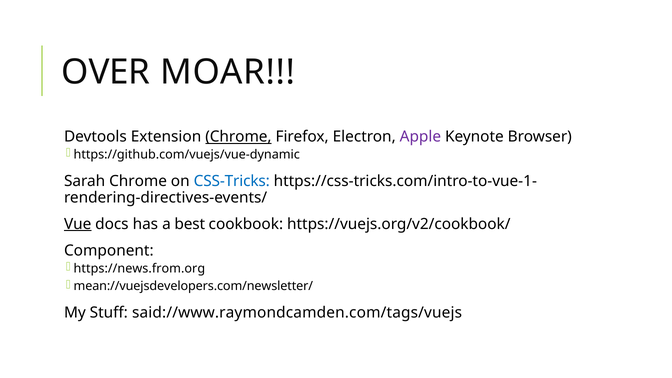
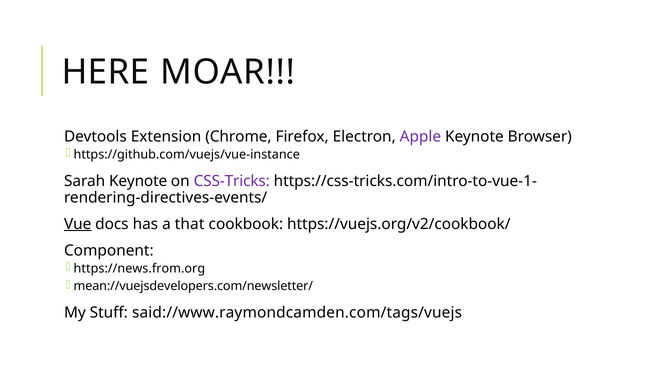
OVER: OVER -> HERE (106, 72)
Chrome underline: present -> none (238, 137)
https://github.com/vuejs/vue-dynamic: https://github.com/vuejs/vue-dynamic -> https://github.com/vuejs/vue-instance (187, 155)
Sarah Chrome: Chrome -> Keynote (138, 181)
CSS-Tricks colour: blue -> purple (232, 181)
best: best -> that (190, 224)
